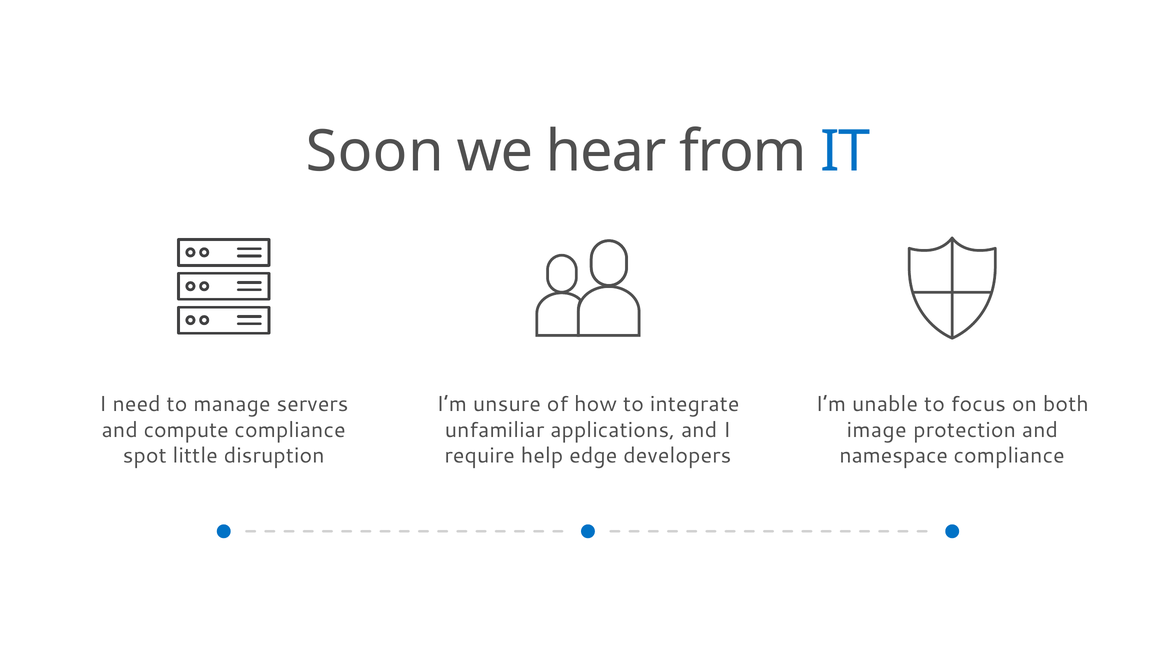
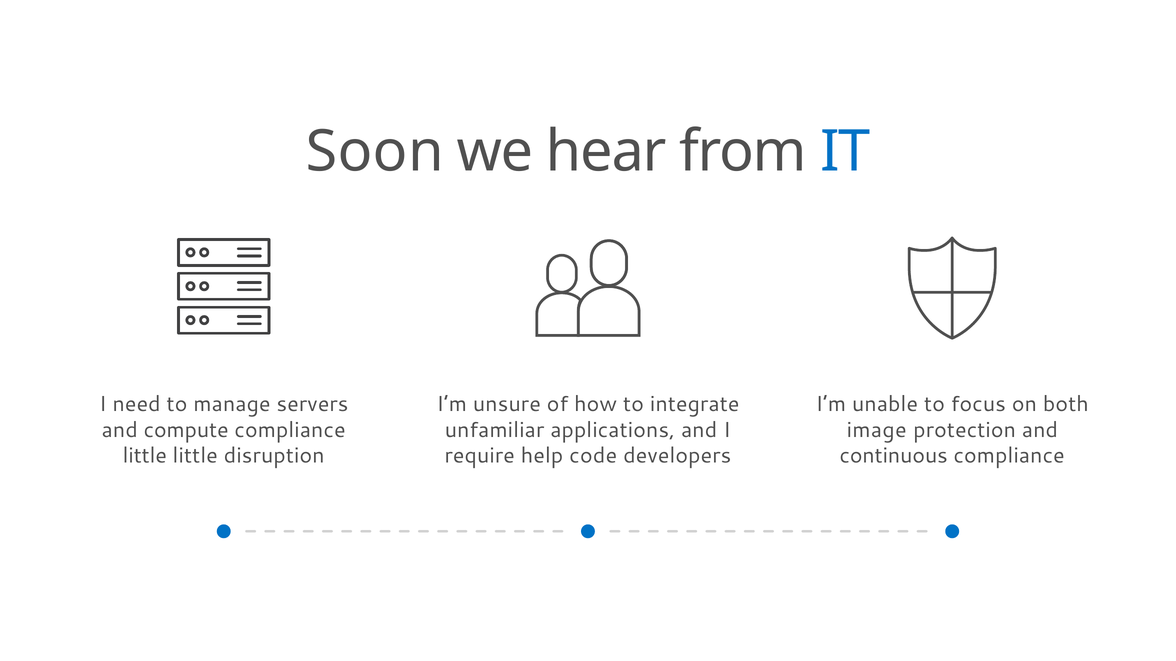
spot: spot -> little (145, 456)
edge: edge -> code (593, 456)
namespace: namespace -> continuous (894, 456)
